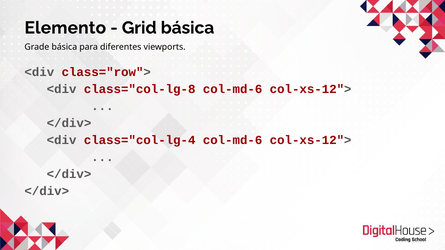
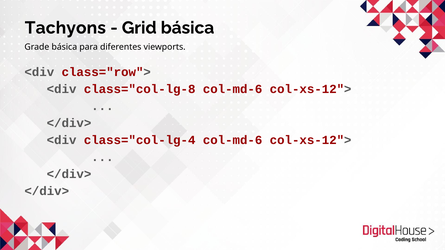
Elemento: Elemento -> Tachyons (65, 28)
